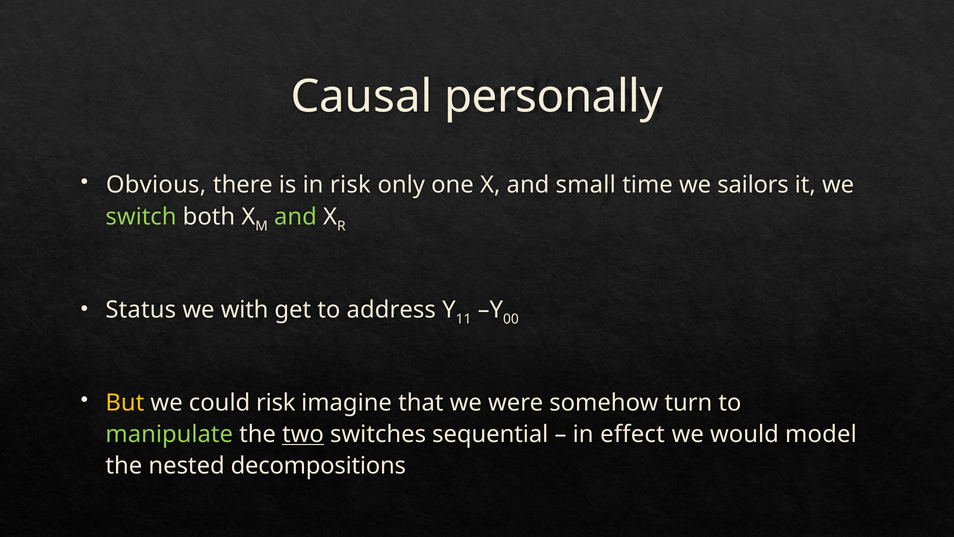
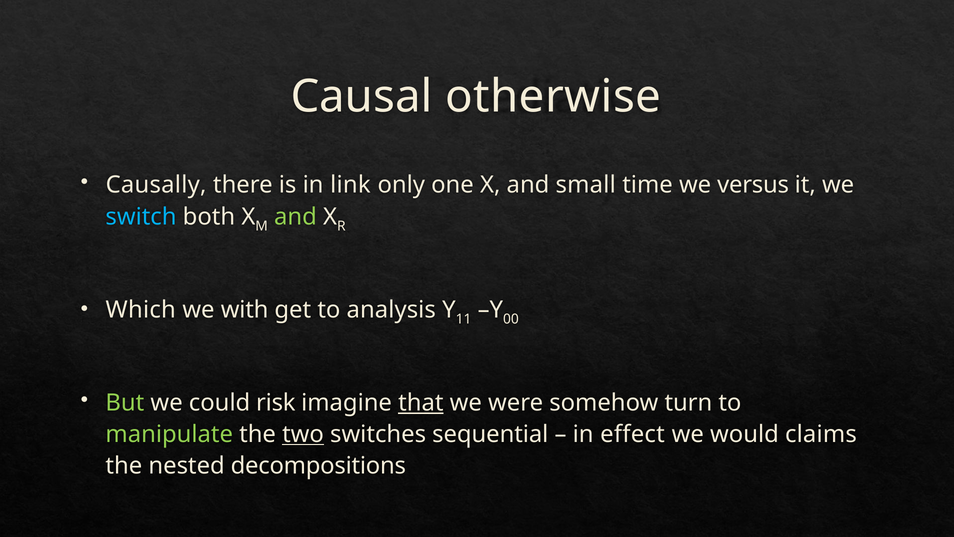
personally: personally -> otherwise (553, 97)
Obvious: Obvious -> Causally (156, 185)
in risk: risk -> link (350, 185)
sailors: sailors -> versus (753, 185)
switch colour: light green -> light blue (141, 217)
Status: Status -> Which (141, 310)
address: address -> analysis (391, 310)
But colour: yellow -> light green (125, 402)
that underline: none -> present (421, 402)
model: model -> claims (821, 434)
